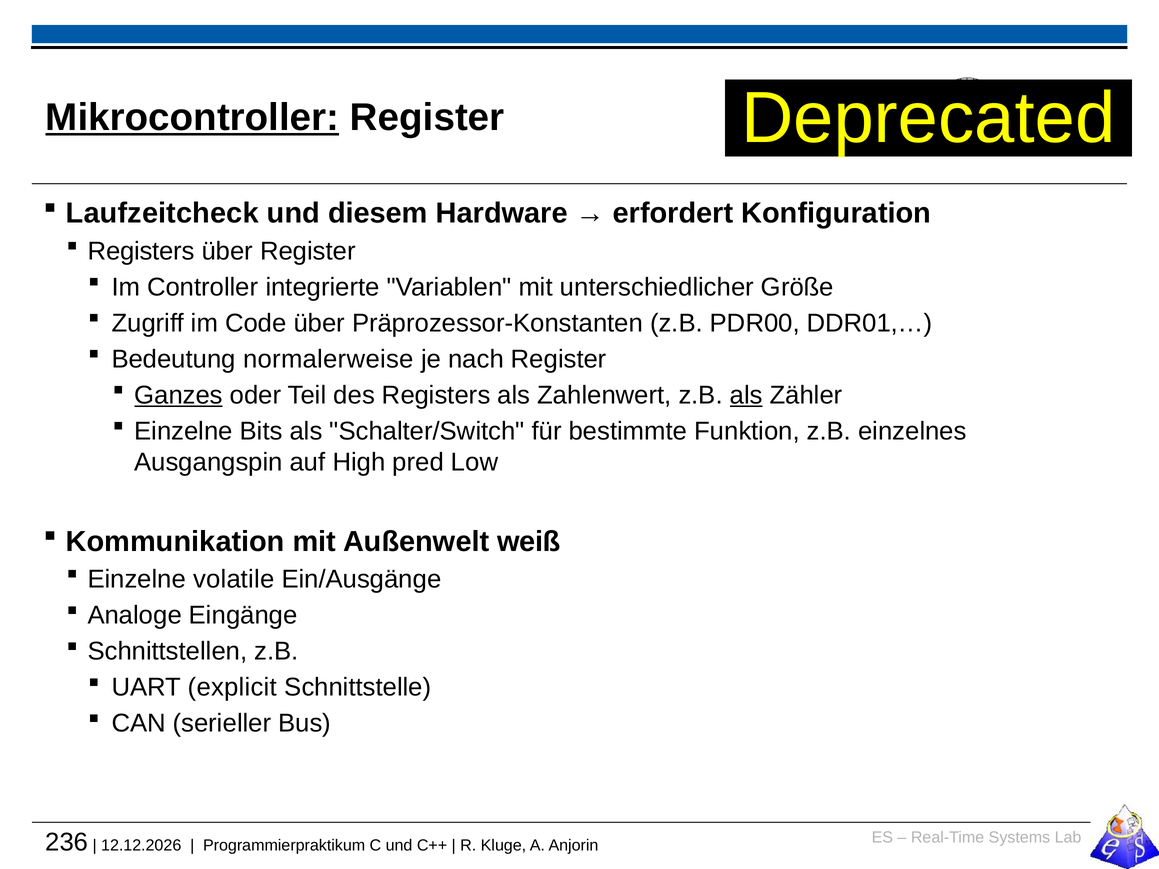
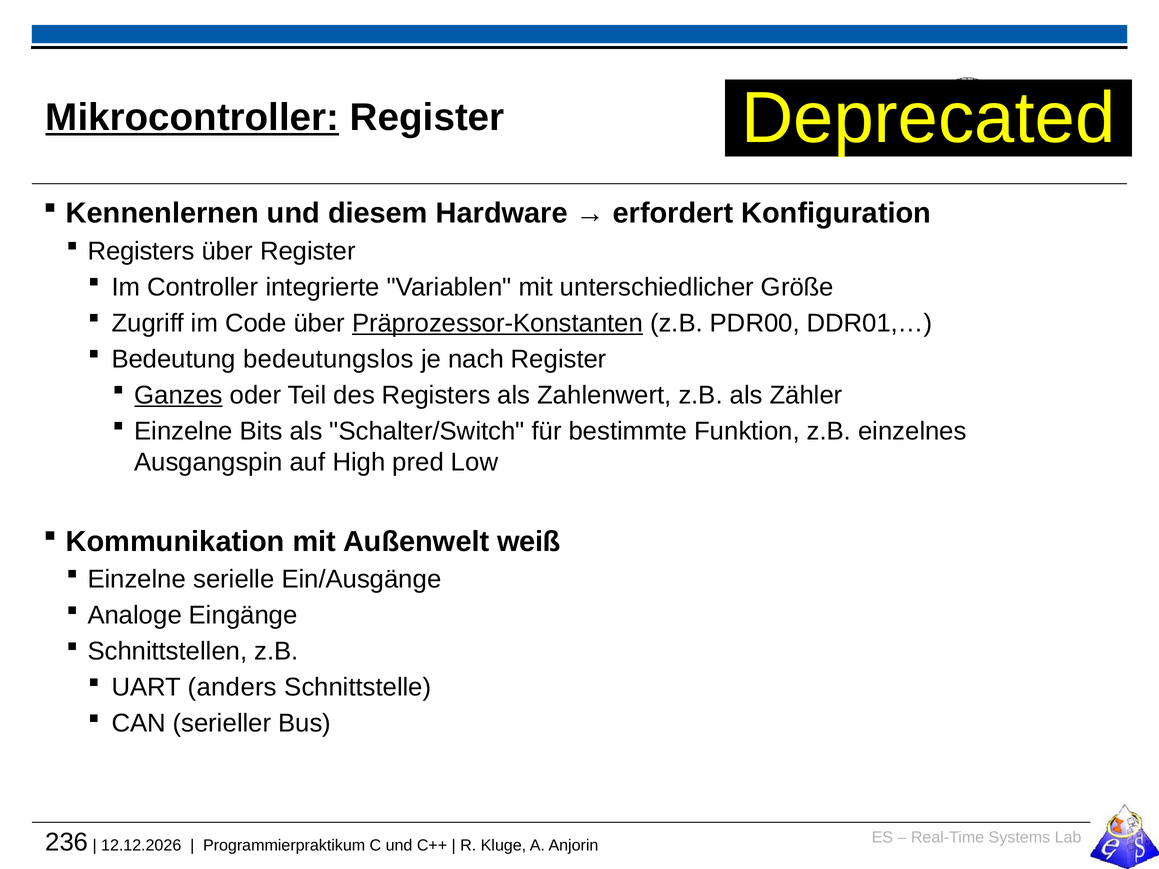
Laufzeitcheck: Laufzeitcheck -> Kennenlernen (162, 213)
Präprozessor-Konstanten underline: none -> present (498, 323)
normalerweise: normalerweise -> bedeutungslos (328, 359)
als underline: present -> none (746, 395)
volatile: volatile -> serielle (234, 579)
explicit: explicit -> anders (232, 688)
